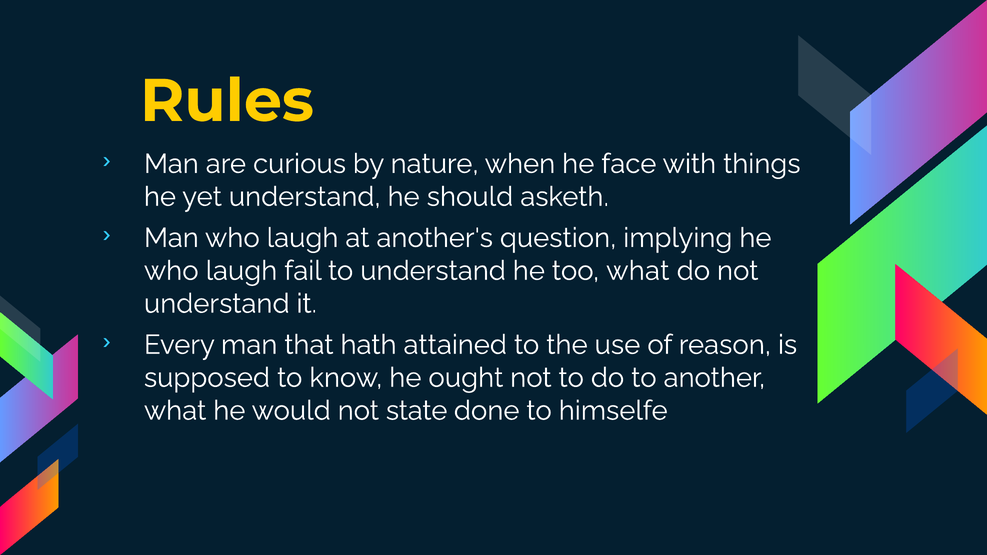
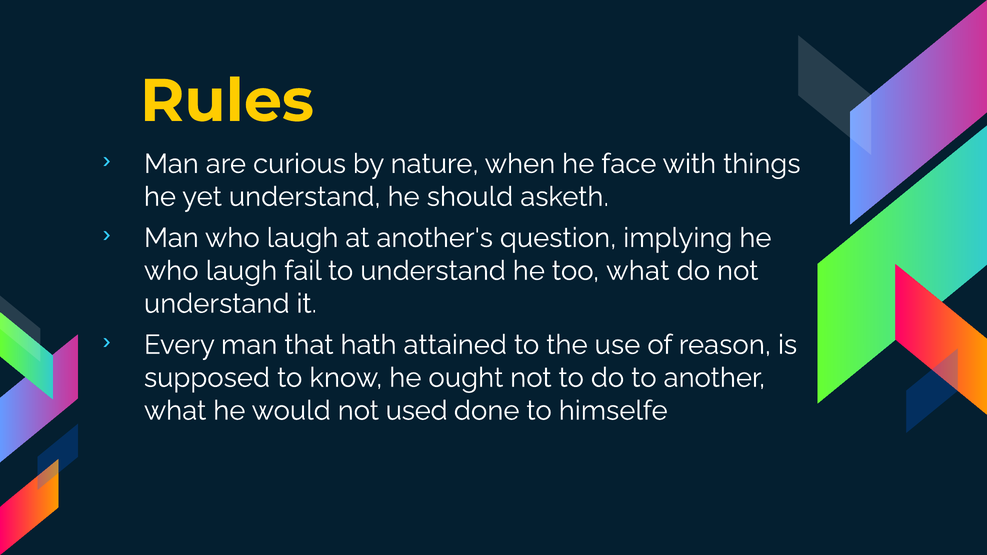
state: state -> used (417, 411)
